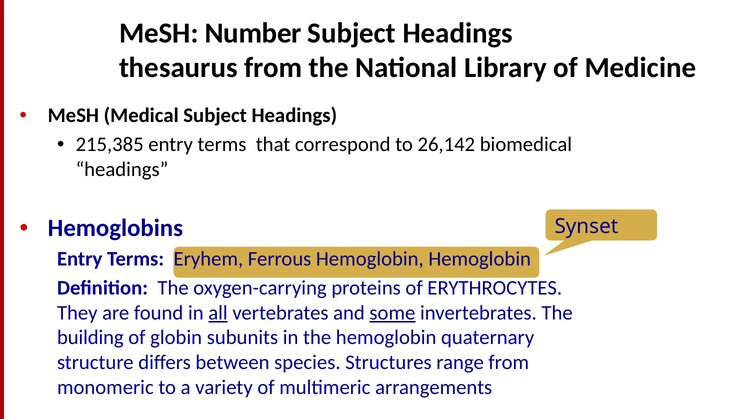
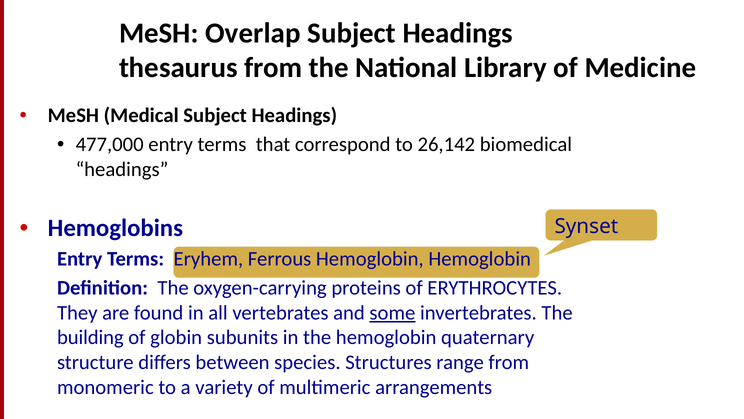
Number: Number -> Overlap (253, 33)
215,385: 215,385 -> 477,000 (110, 144)
all underline: present -> none (218, 312)
